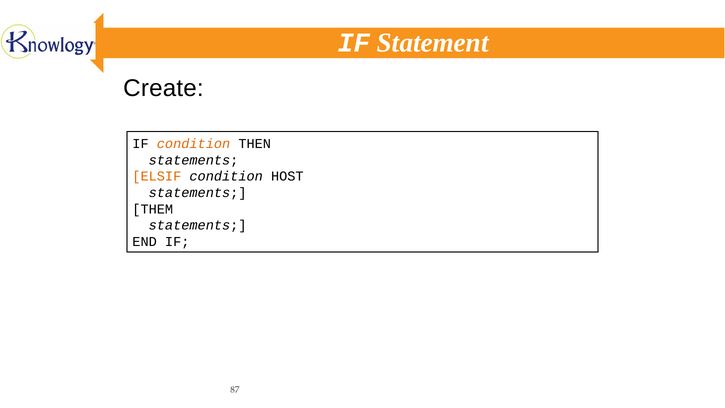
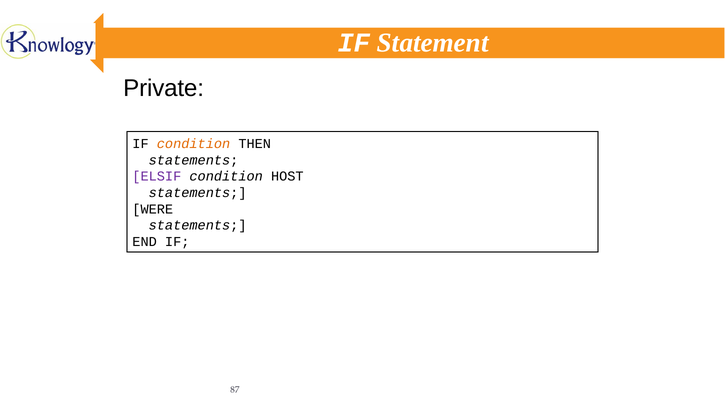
Create: Create -> Private (164, 88)
ELSIF colour: orange -> purple (157, 176)
THEM: THEM -> WERE (153, 209)
